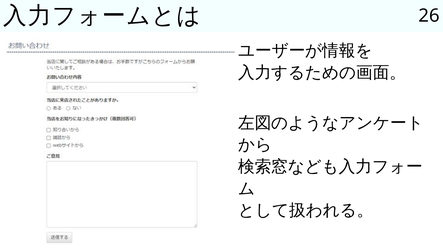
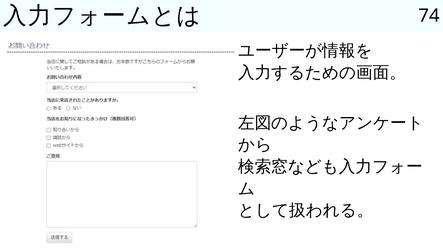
26: 26 -> 74 (429, 16)
